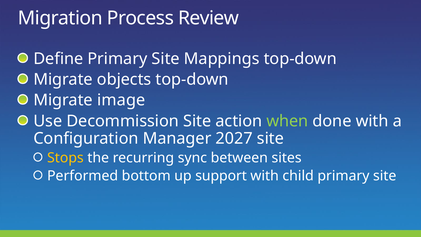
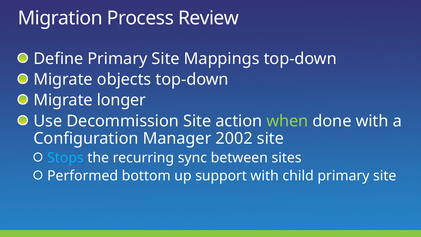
image: image -> longer (121, 100)
2027: 2027 -> 2002 (234, 138)
Stops colour: yellow -> light blue (65, 158)
